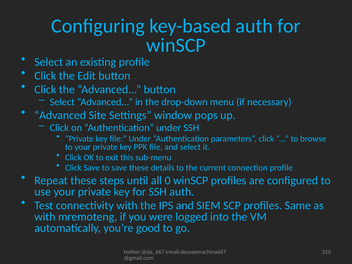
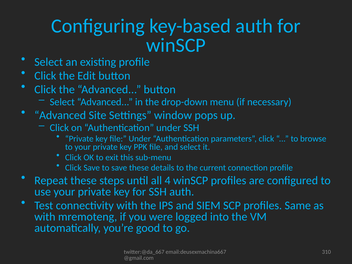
0: 0 -> 4 (168, 181)
